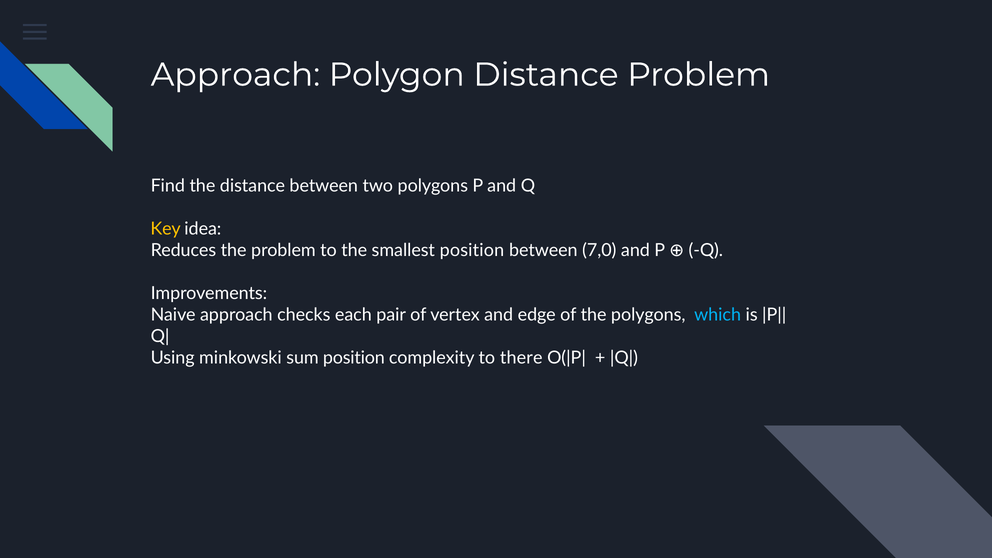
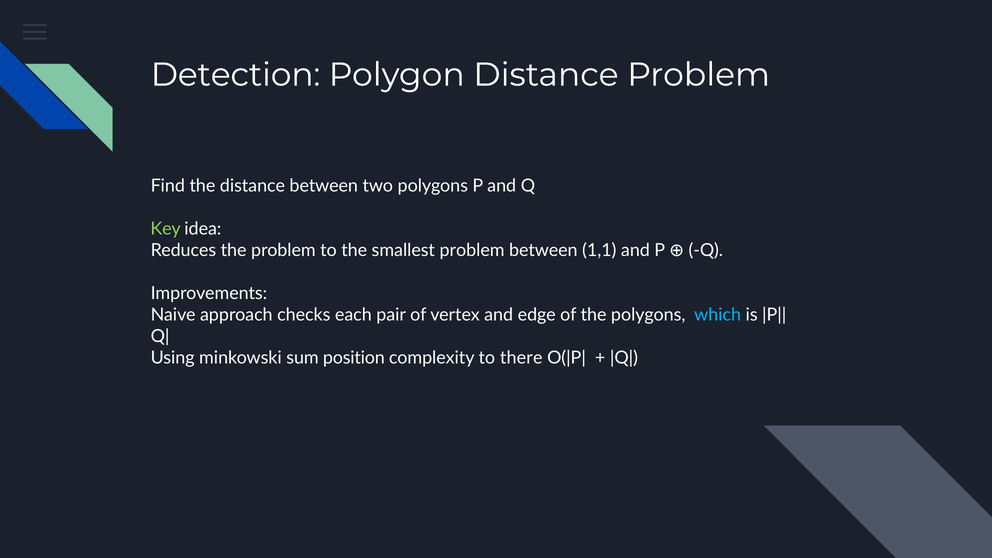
Approach: Approach -> Detection (236, 75)
Key colour: yellow -> light green (166, 229)
smallest position: position -> problem (472, 250)
7,0: 7,0 -> 1,1 (599, 250)
